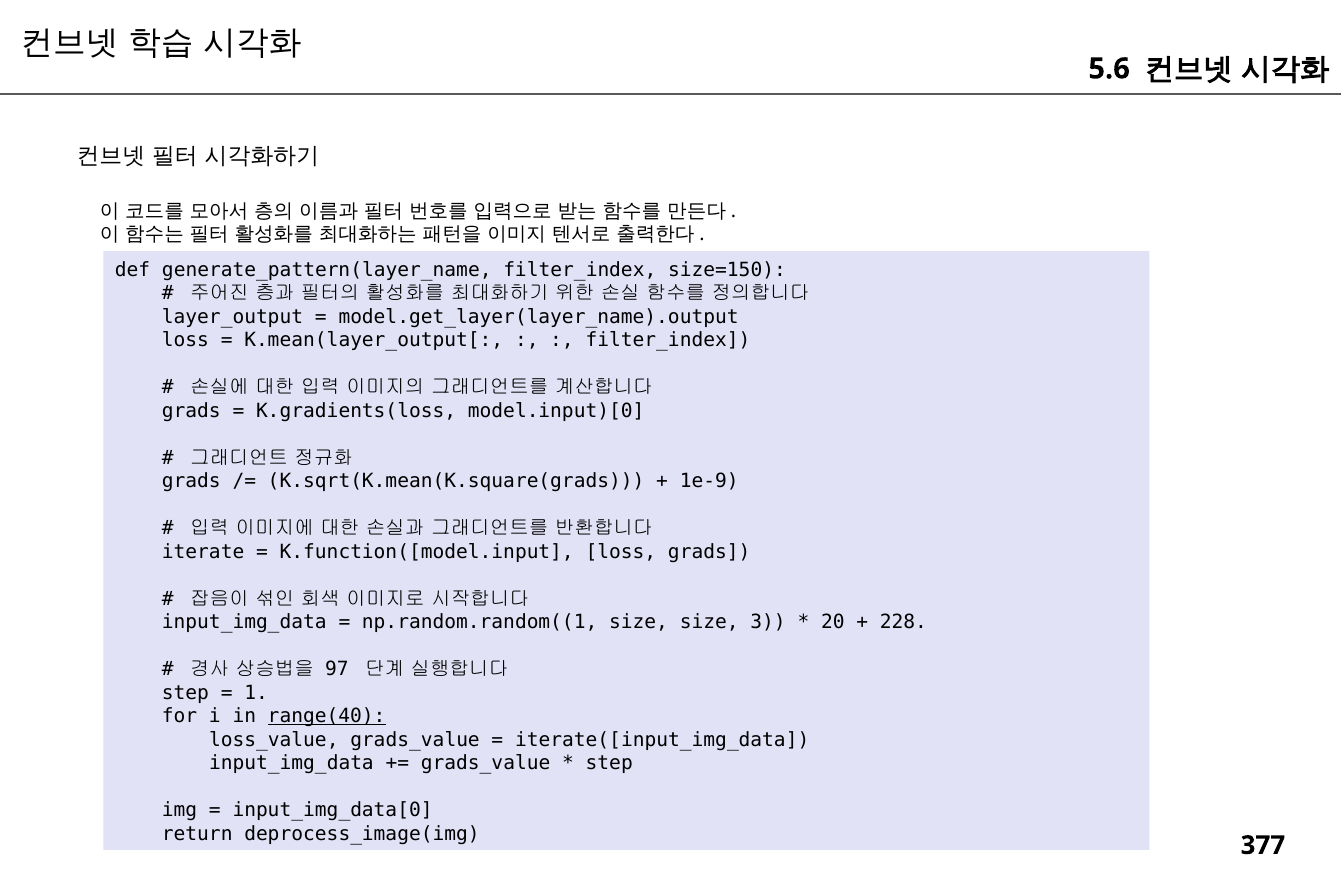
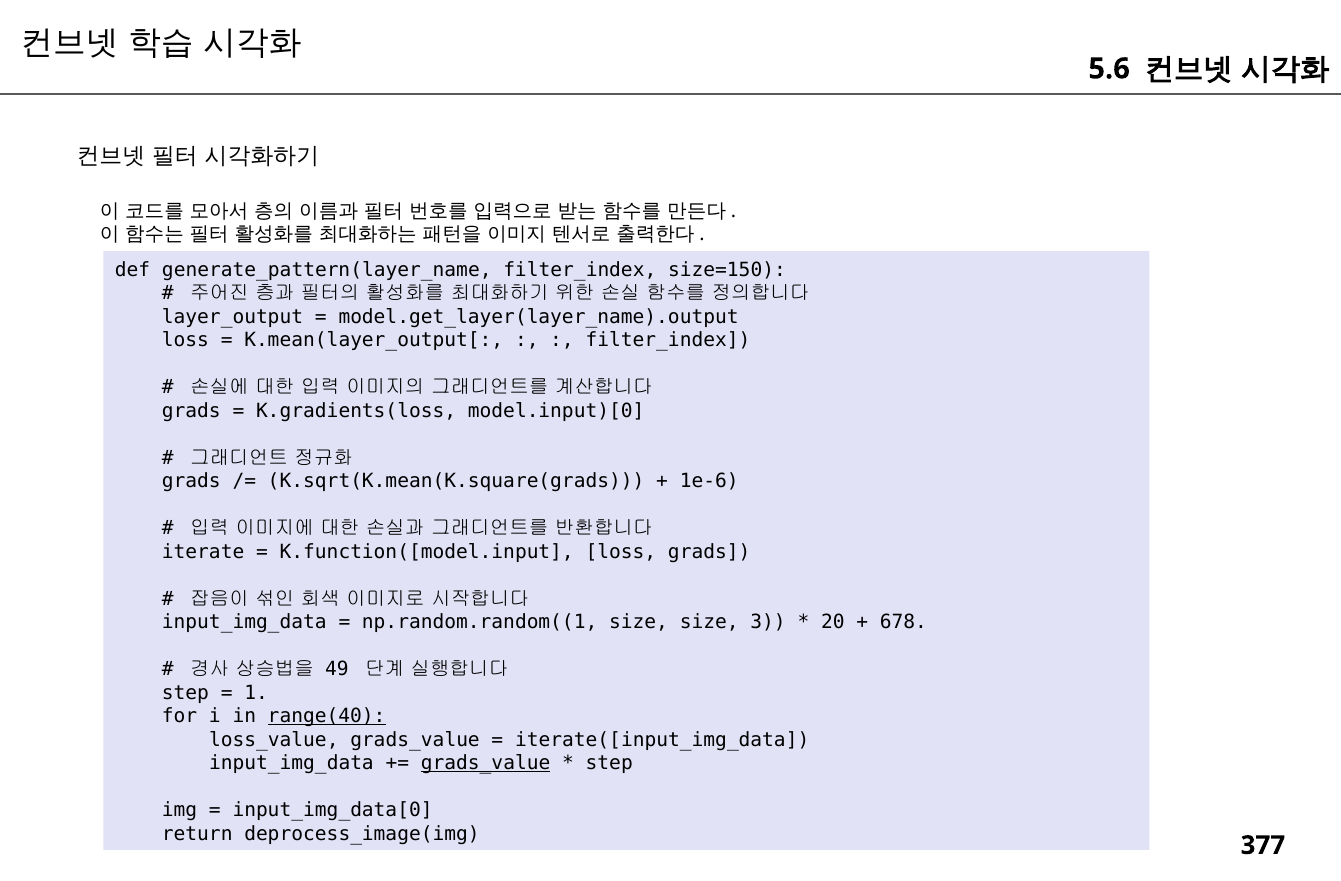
1e-9: 1e-9 -> 1e-6 (709, 481)
228: 228 -> 678 (903, 622)
97: 97 -> 49 (337, 669)
grads_value underline: none -> present (486, 763)
